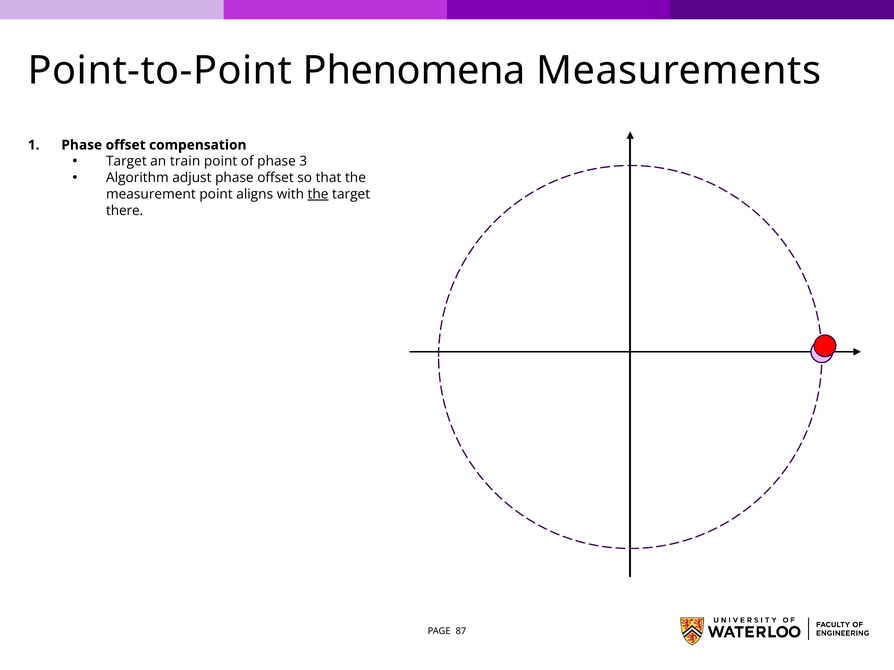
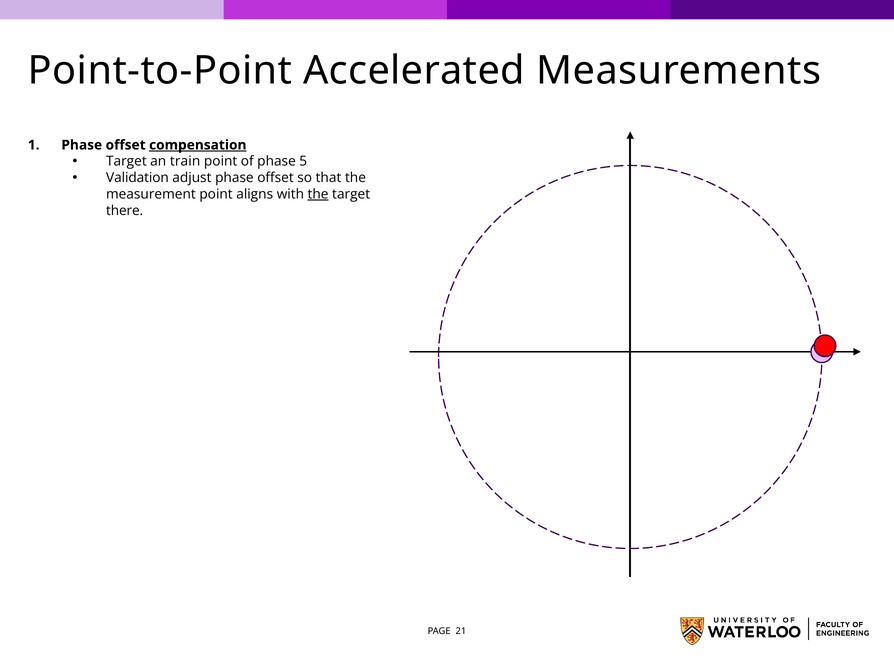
Phenomena: Phenomena -> Accelerated (414, 71)
compensation underline: none -> present (198, 145)
3: 3 -> 5 (303, 162)
Algorithm: Algorithm -> Validation (137, 178)
87: 87 -> 21 (461, 632)
